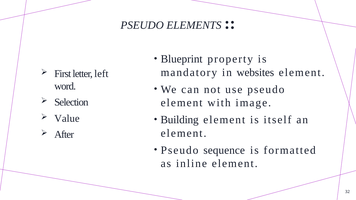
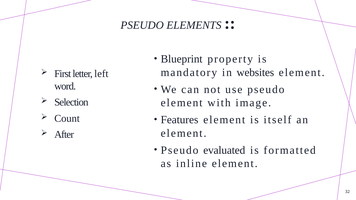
Value: Value -> Count (67, 118)
Building: Building -> Features (180, 120)
sequence: sequence -> evaluated (224, 150)
